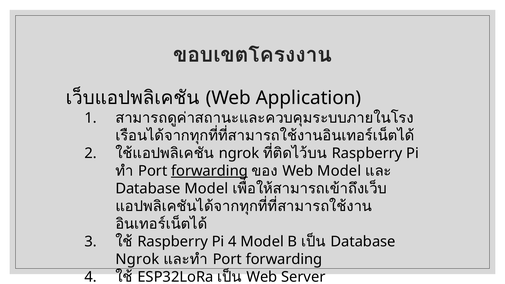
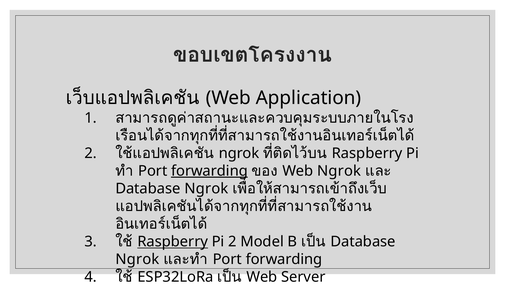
Web Model: Model -> Ngrok (339, 171)
Model: Model -> Ngrok (206, 189)
Raspberry underline: none -> present (173, 242)
Pi 4: 4 -> 2 (232, 242)
